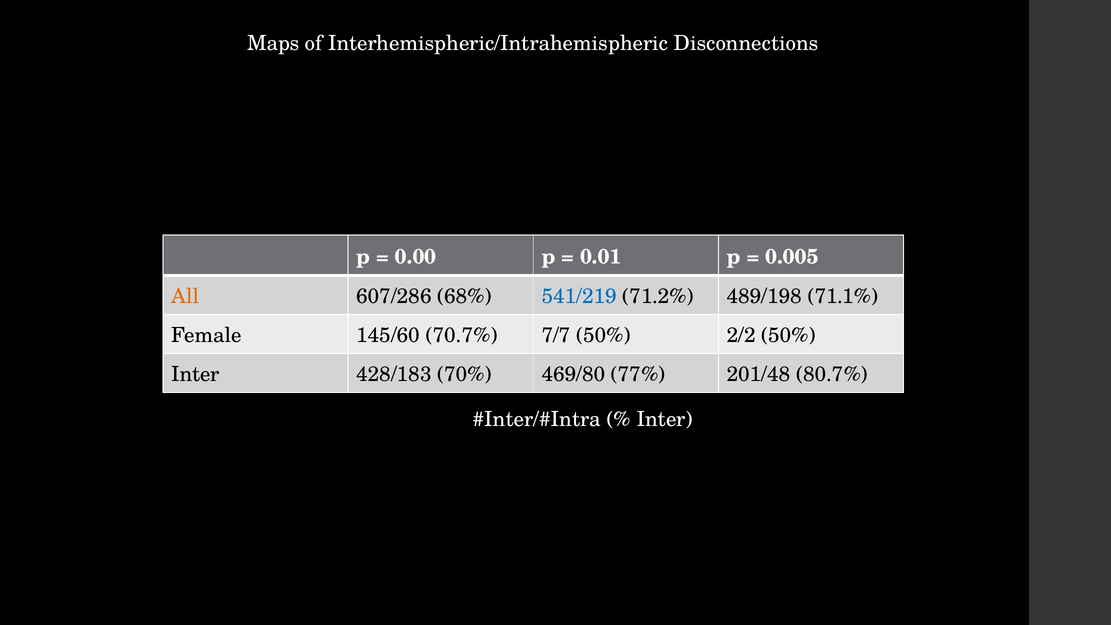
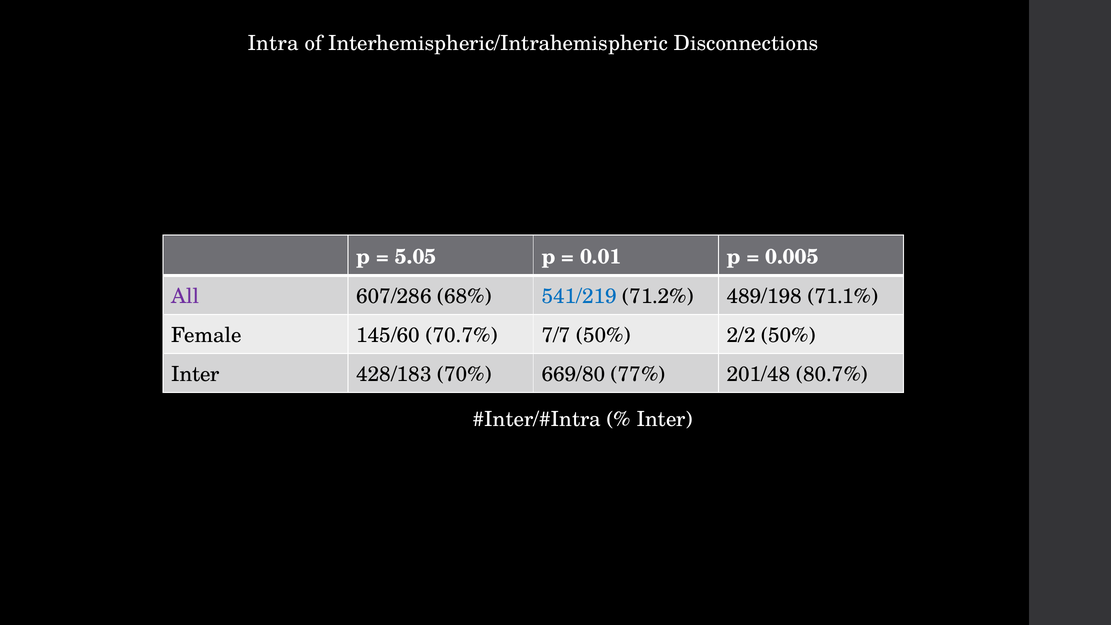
Maps: Maps -> Intra (273, 43)
0.00: 0.00 -> 5.05 (416, 257)
All colour: orange -> purple (185, 296)
469/80: 469/80 -> 669/80 (573, 374)
